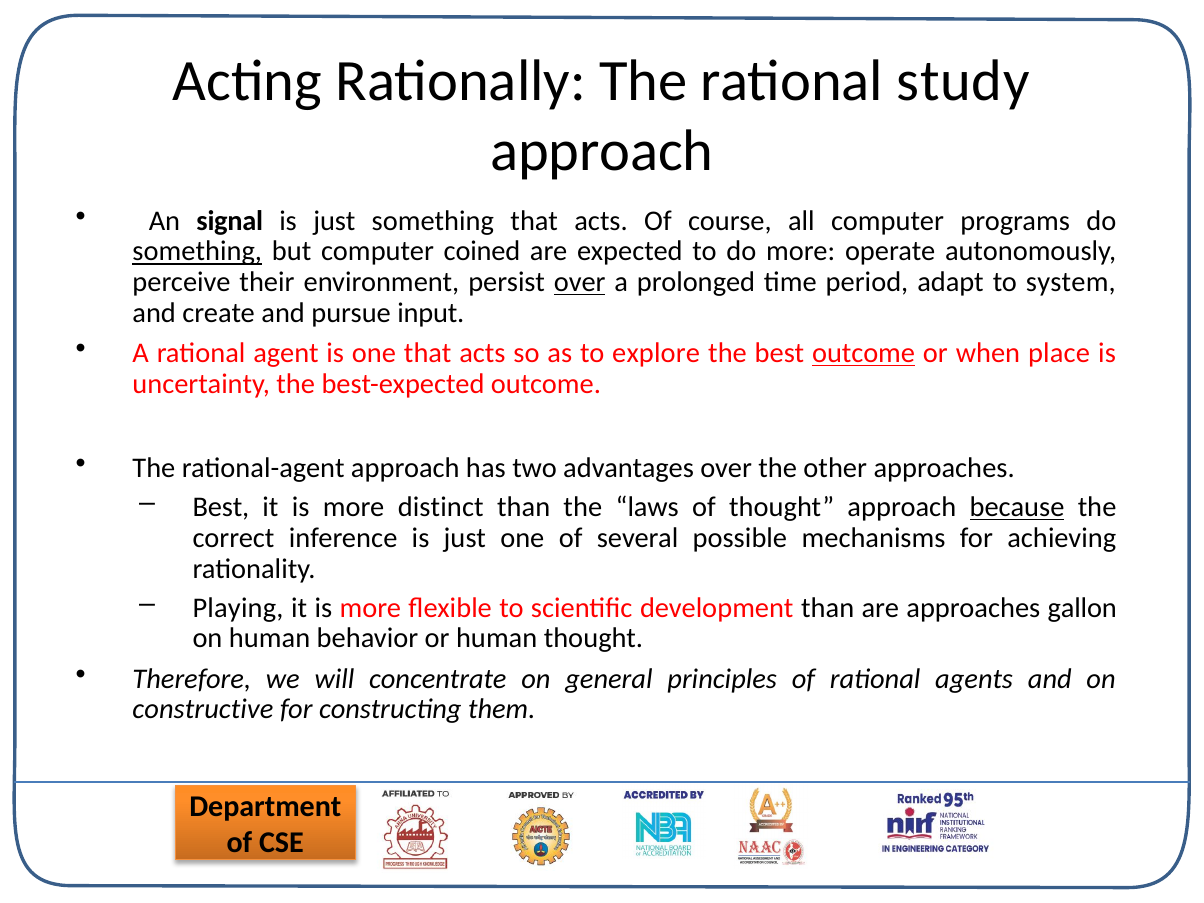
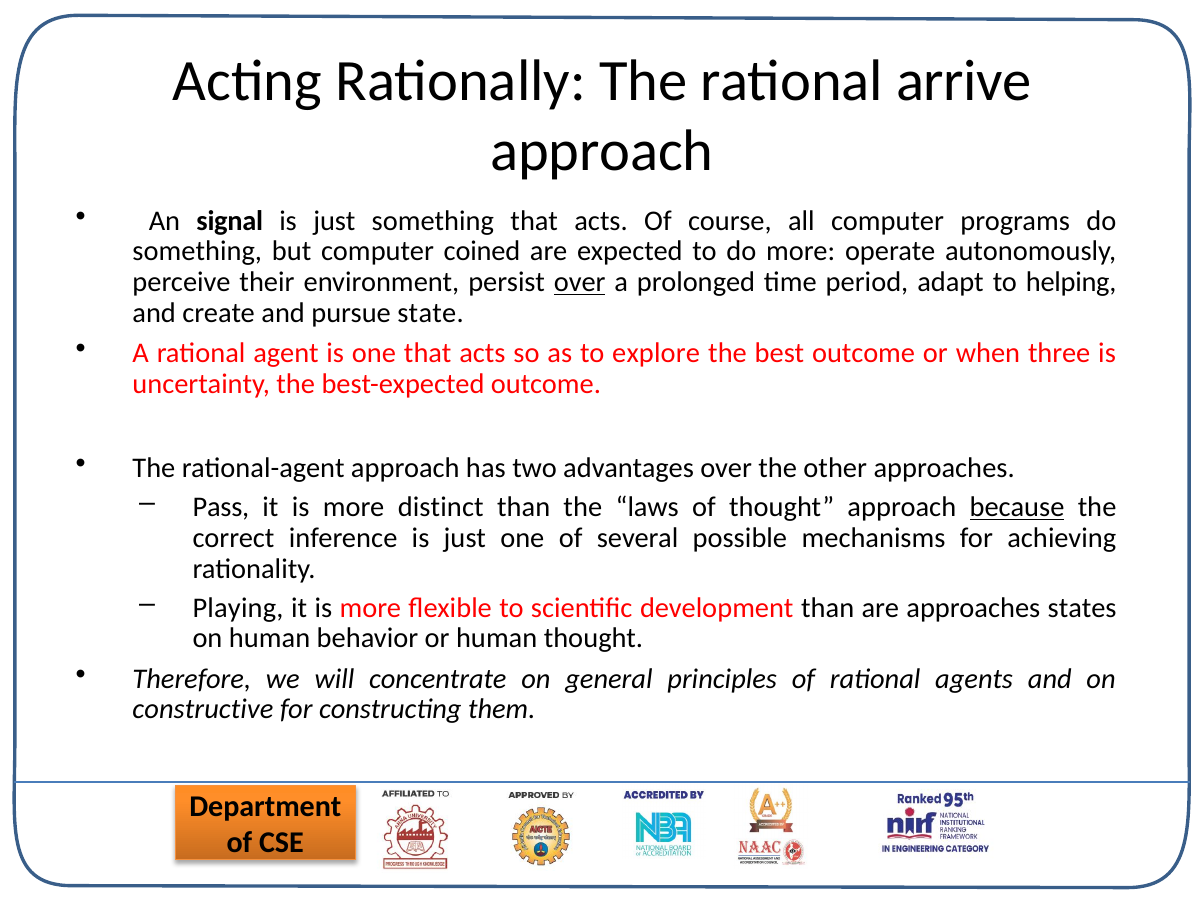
study: study -> arrive (964, 81)
something underline: present -> none (197, 251)
system: system -> helping (1071, 282)
input: input -> state (431, 313)
outcome underline: present -> none (864, 353)
place: place -> three (1059, 353)
Best: Best -> Pass (221, 507)
gallon: gallon -> states (1082, 608)
